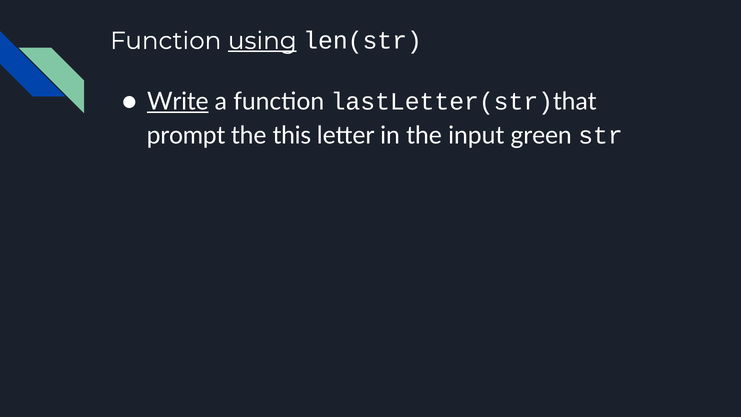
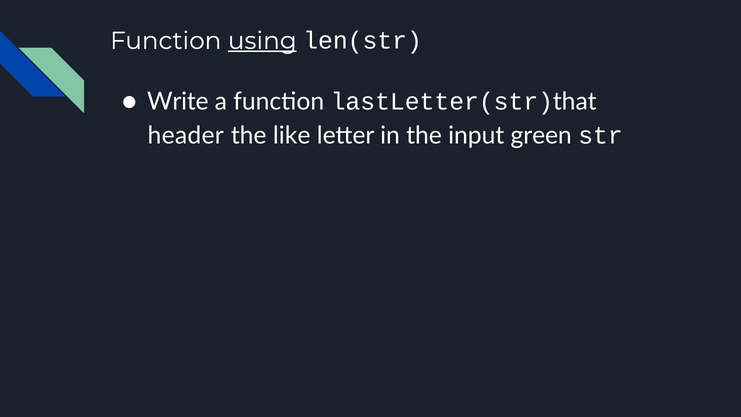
Write underline: present -> none (178, 102)
prompt: prompt -> header (186, 136)
this: this -> like (292, 136)
